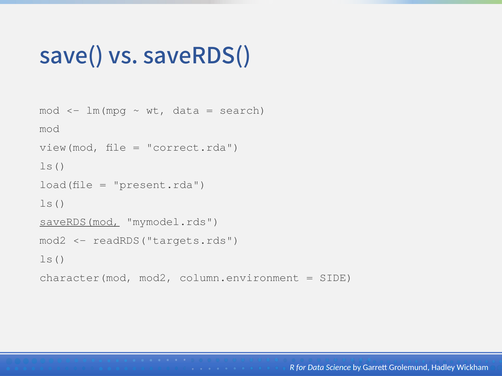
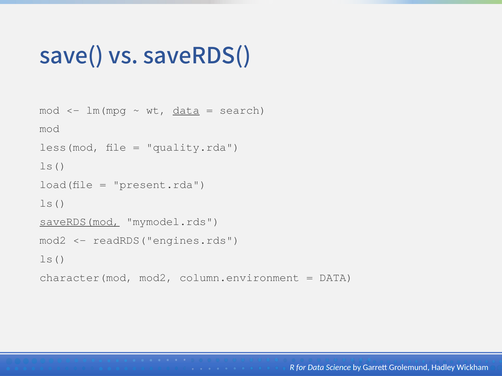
data underline: none -> present (186, 110)
view(mod: view(mod -> less(mod (70, 147)
correct.rda: correct.rda -> quality.rda (193, 147)
readRDS("targets.rds: readRDS("targets.rds -> readRDS("engines.rds (166, 241)
SIDE: SIDE -> DATA (336, 278)
